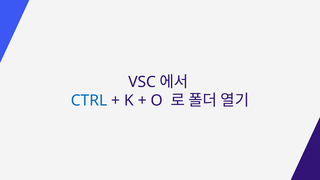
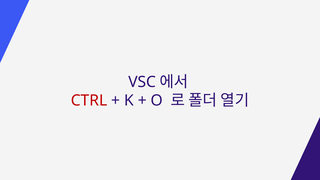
CTRL colour: blue -> red (89, 101)
